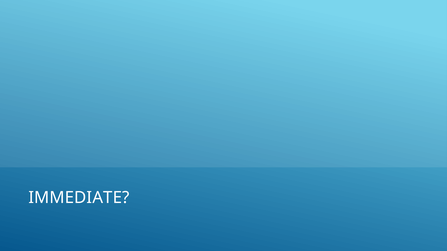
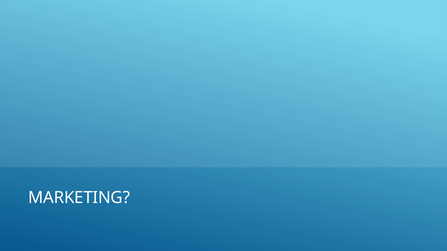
IMMEDIATE: IMMEDIATE -> MARKETING (79, 198)
